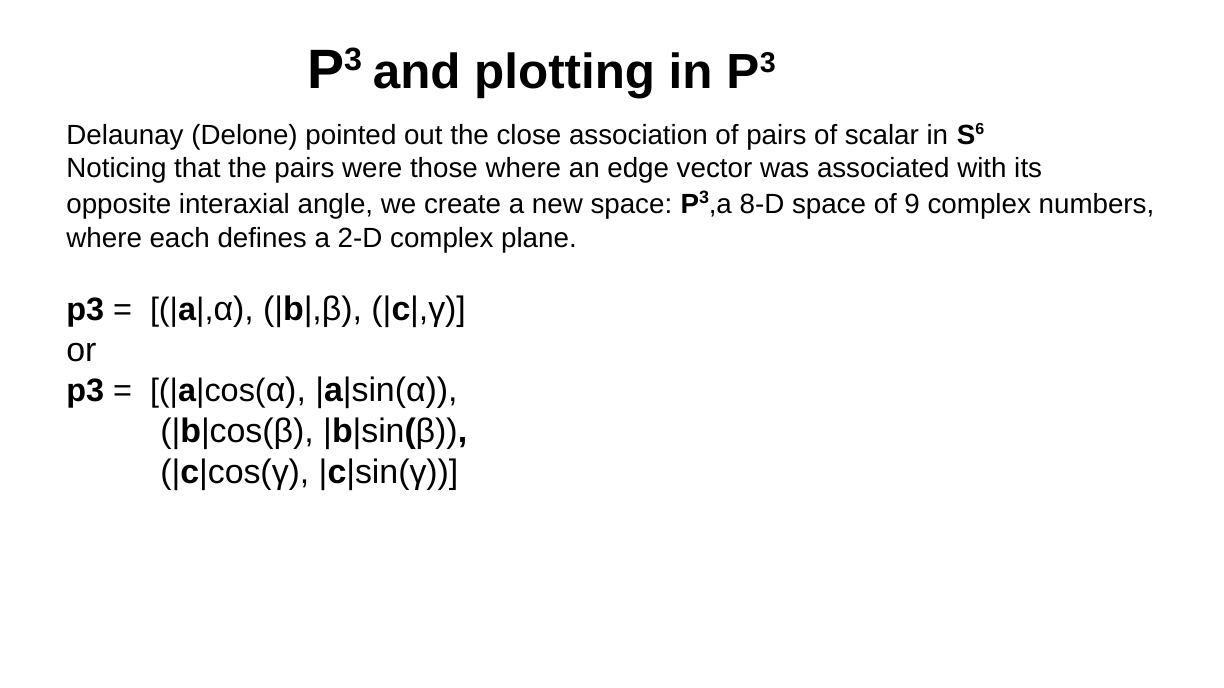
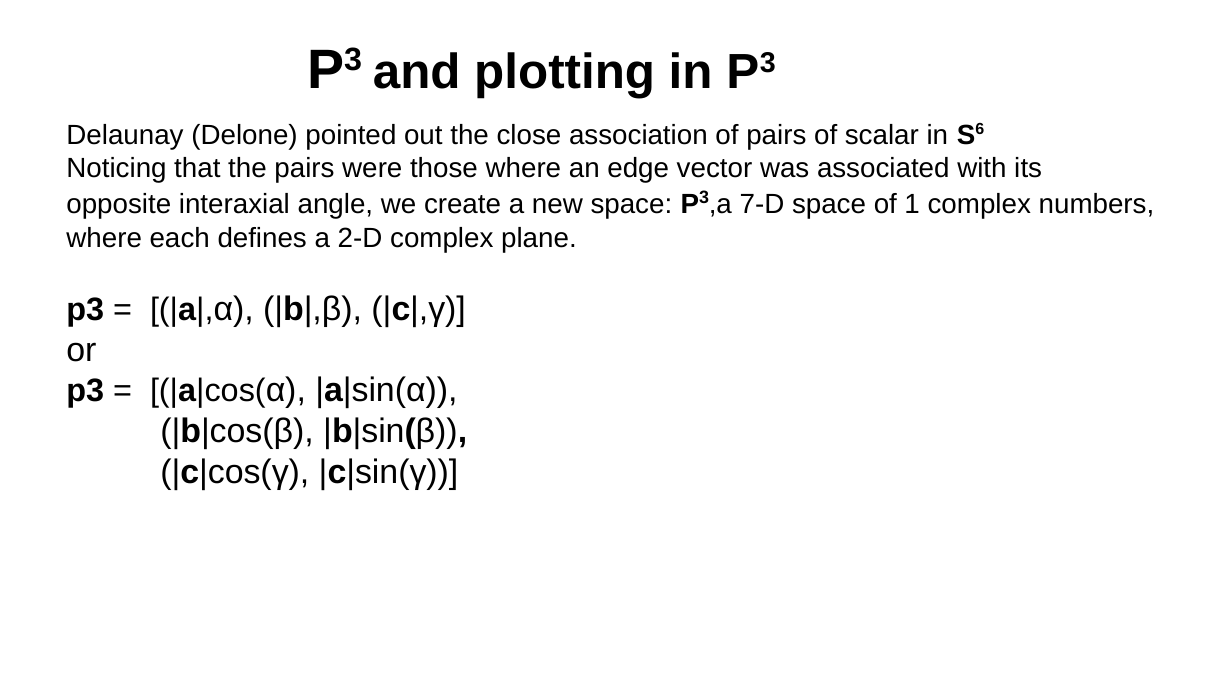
8-D: 8-D -> 7-D (762, 205)
9: 9 -> 1 (912, 205)
